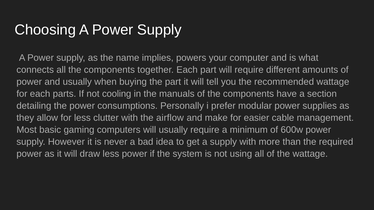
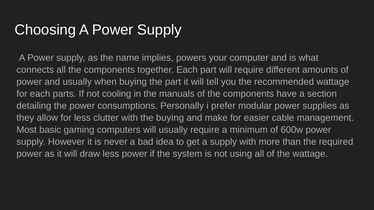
the airflow: airflow -> buying (170, 118)
